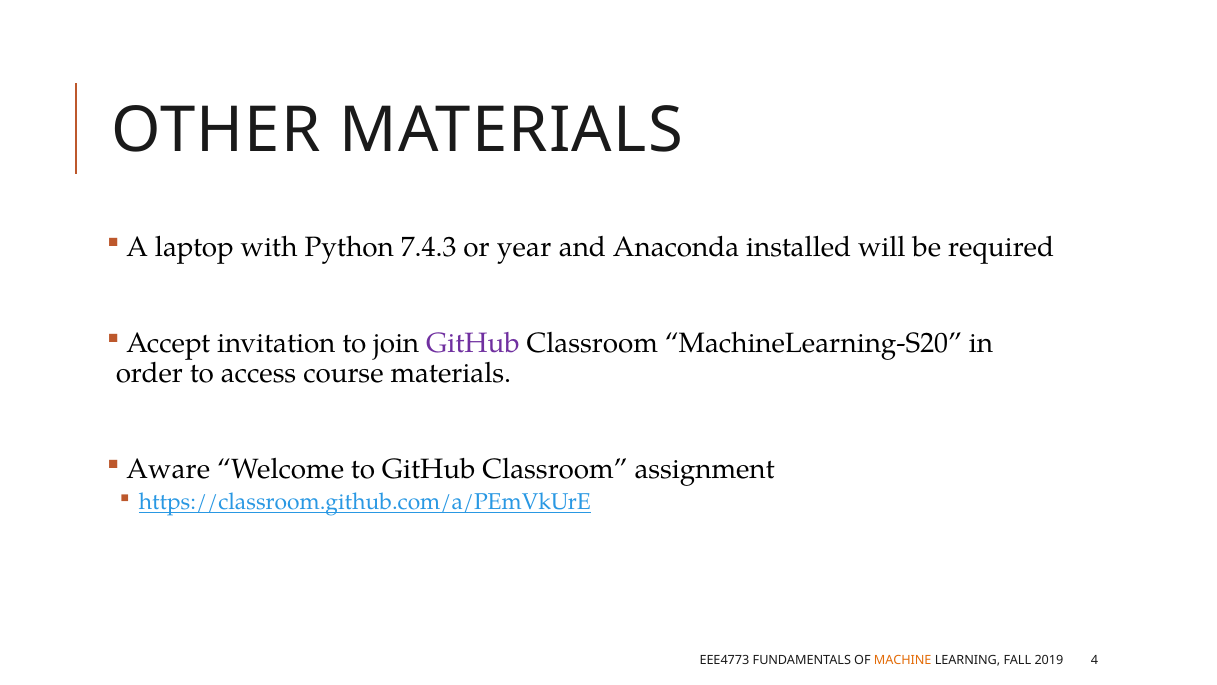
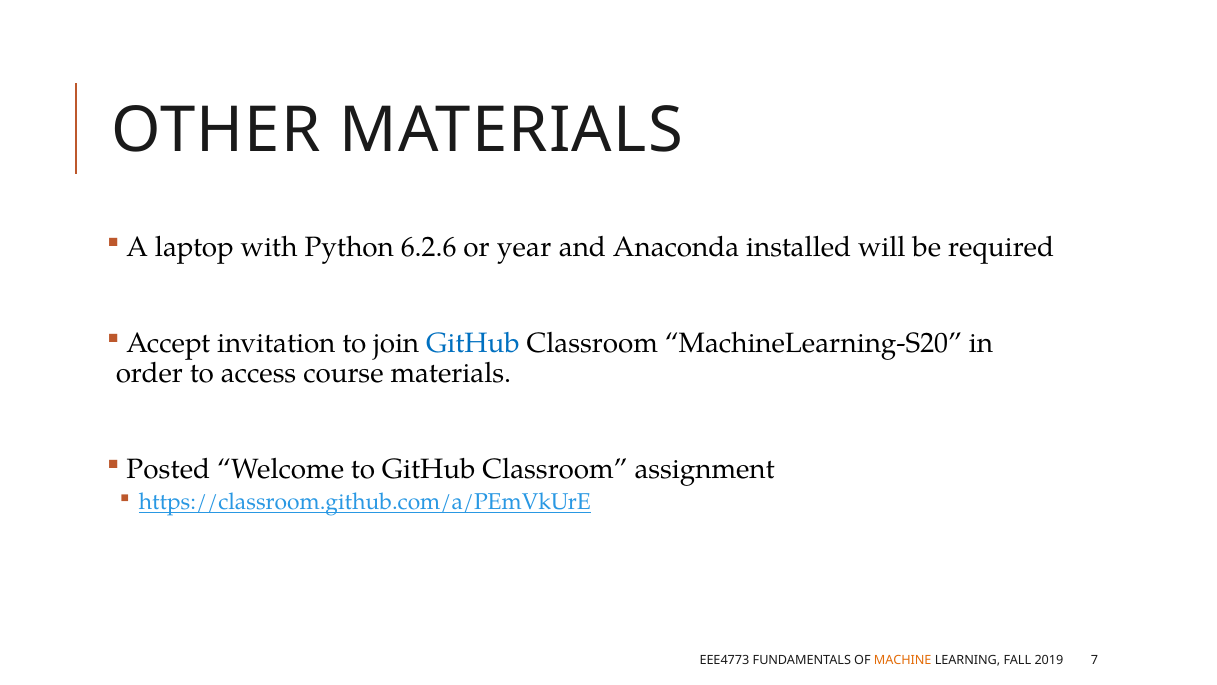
7.4.3: 7.4.3 -> 6.2.6 (429, 248)
GitHub colour: purple -> blue (473, 343)
Aware: Aware -> Posted (168, 469)
4: 4 -> 7 (1095, 659)
